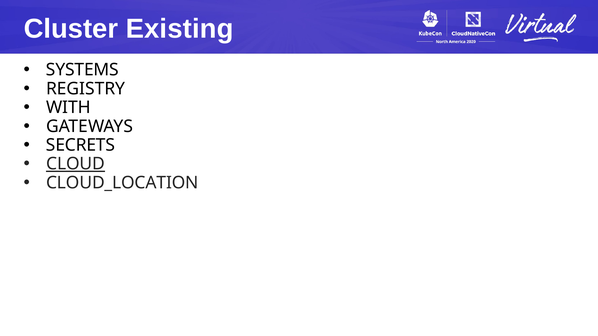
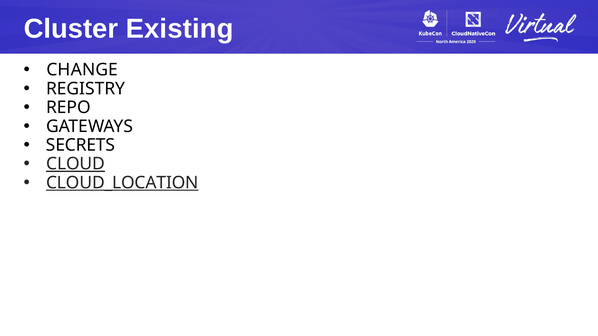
SYSTEMS: SYSTEMS -> CHANGE (82, 70)
WITH: WITH -> REPO (68, 108)
CLOUD_LOCATION underline: none -> present (122, 183)
